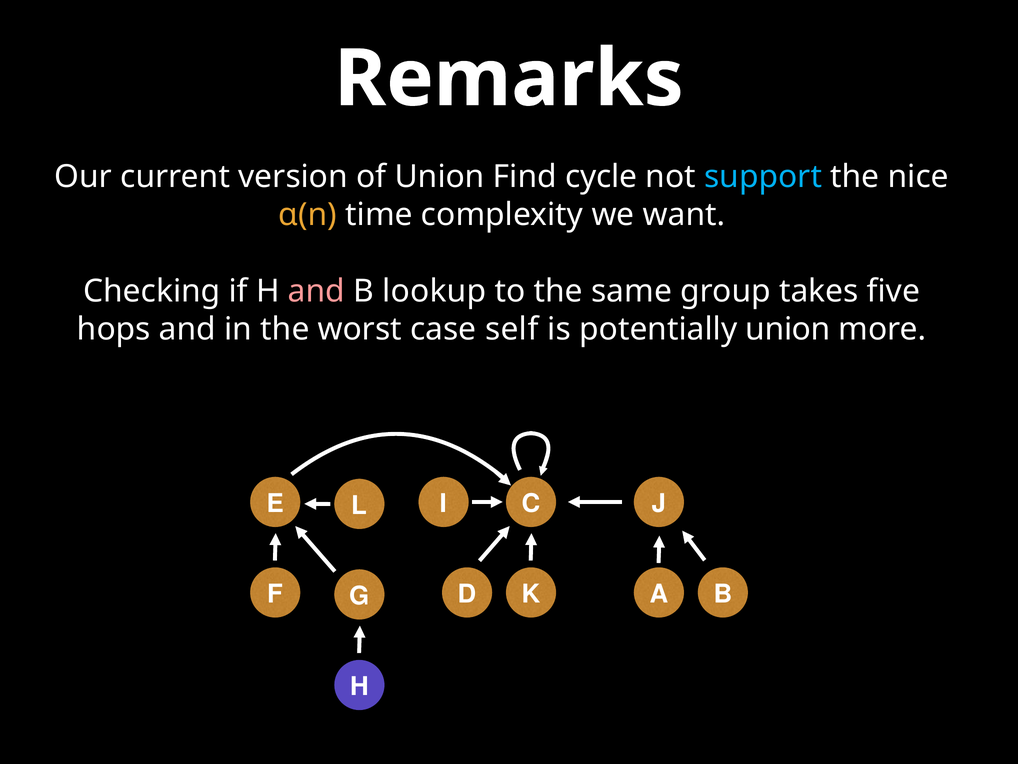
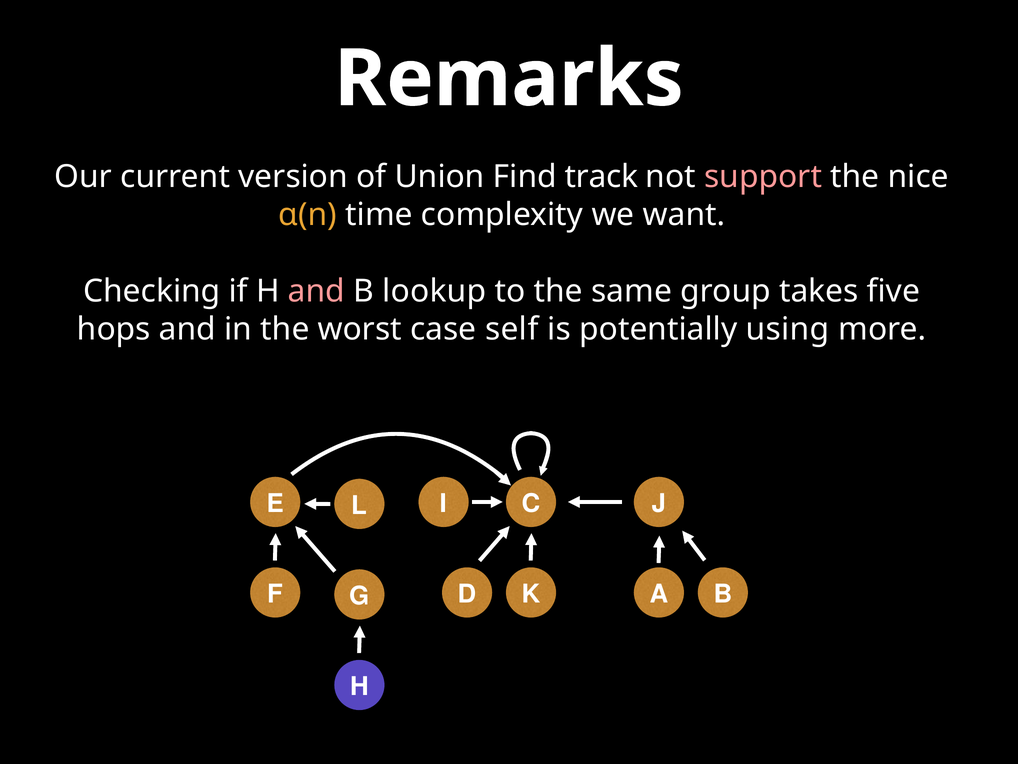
cycle: cycle -> track (601, 176)
support colour: light blue -> pink (763, 176)
potentially union: union -> using (788, 329)
